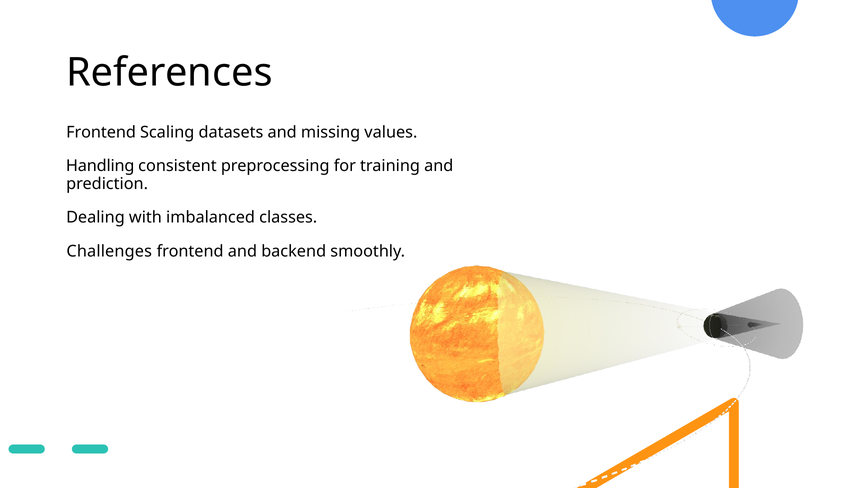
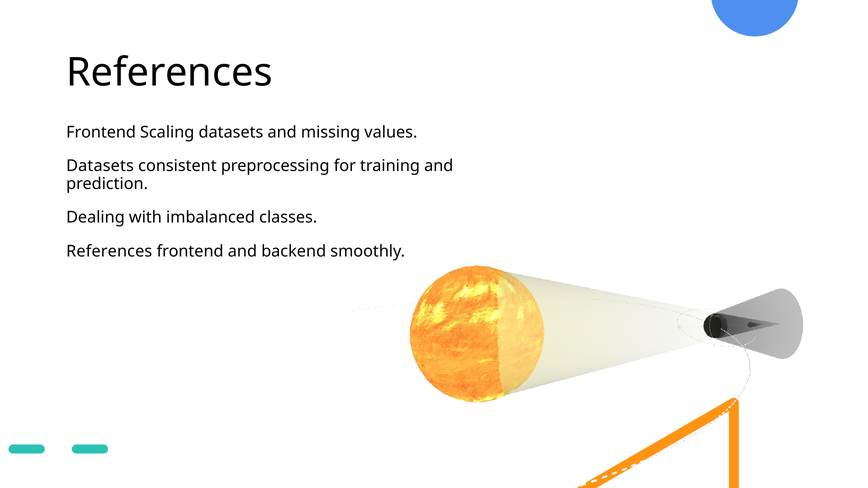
Handling: Handling -> Datasets (100, 166)
Challenges: Challenges -> References (109, 251)
